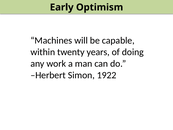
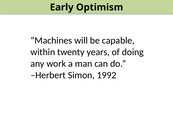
1922: 1922 -> 1992 (107, 75)
